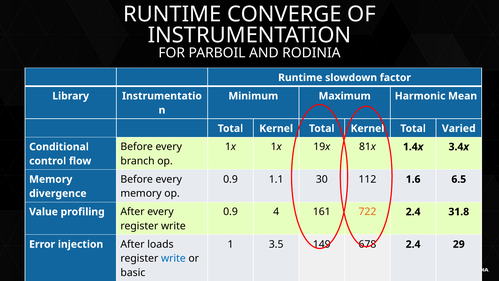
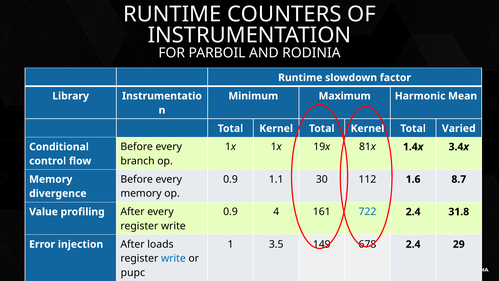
CONVERGE: CONVERGE -> COUNTERS (284, 14)
6.5: 6.5 -> 8.7 (459, 179)
722 colour: orange -> blue (367, 212)
basic: basic -> pupc (133, 272)
